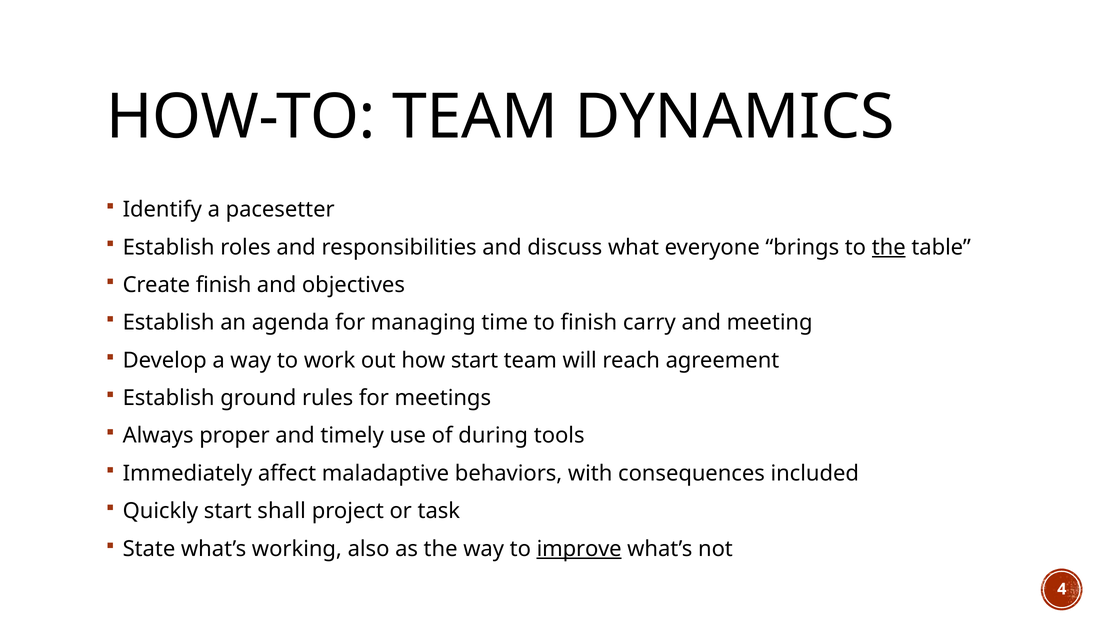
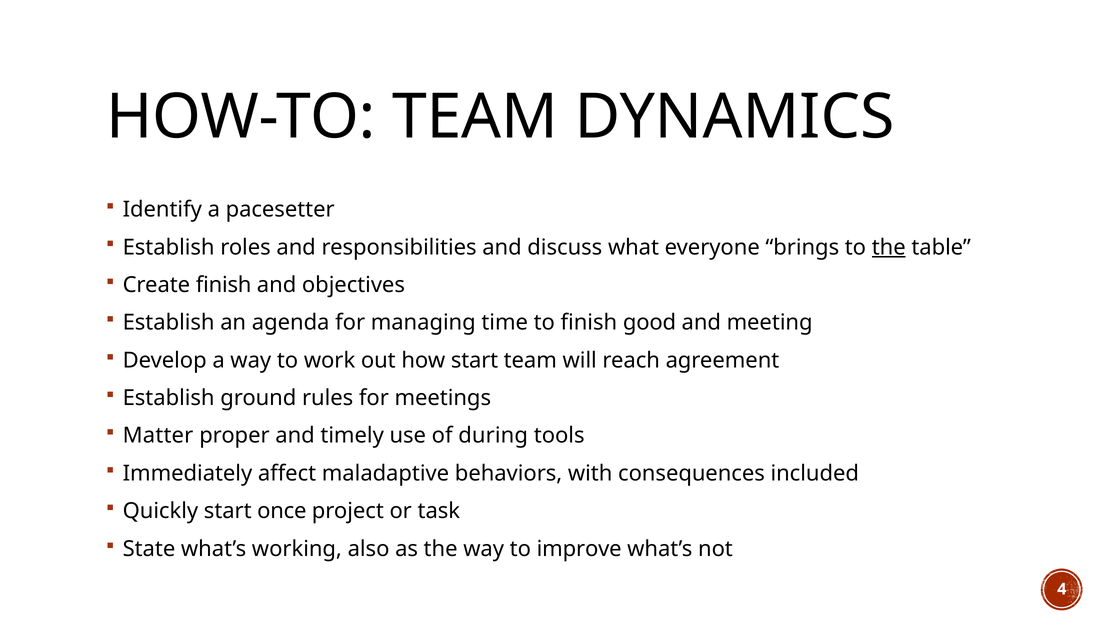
carry: carry -> good (649, 323)
Always: Always -> Matter (158, 436)
shall: shall -> once (282, 511)
improve underline: present -> none (579, 549)
